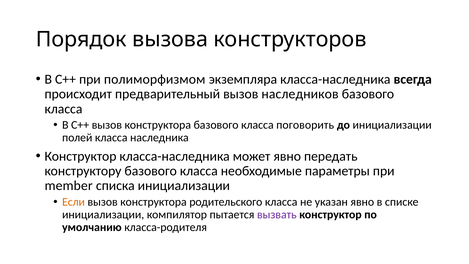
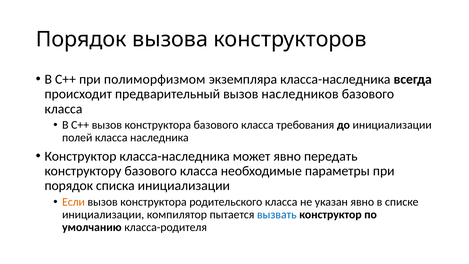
поговорить: поговорить -> требования (305, 125)
member: member -> порядок (69, 186)
вызвать colour: purple -> blue (277, 214)
